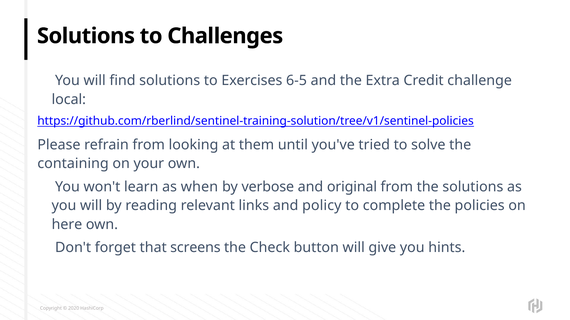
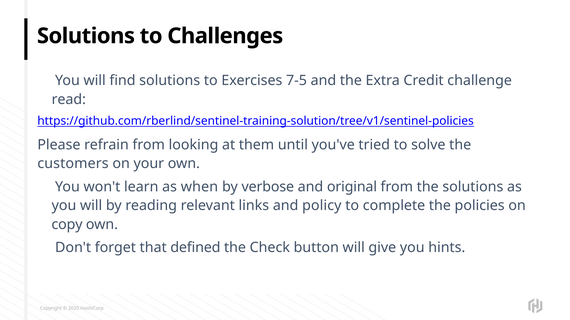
6-5: 6-5 -> 7-5 (297, 81)
local: local -> read (69, 100)
containing: containing -> customers (73, 164)
here: here -> copy (67, 225)
screens: screens -> defined (195, 248)
